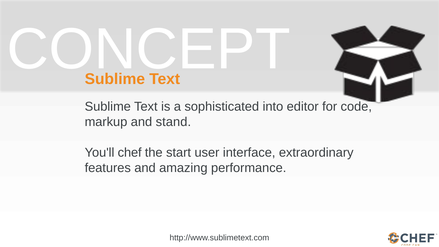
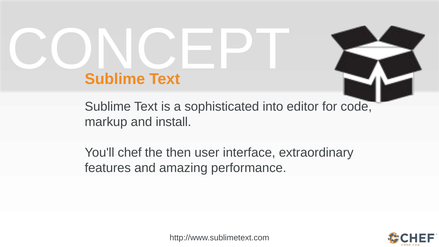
stand: stand -> install (173, 122)
start: start -> then (179, 153)
